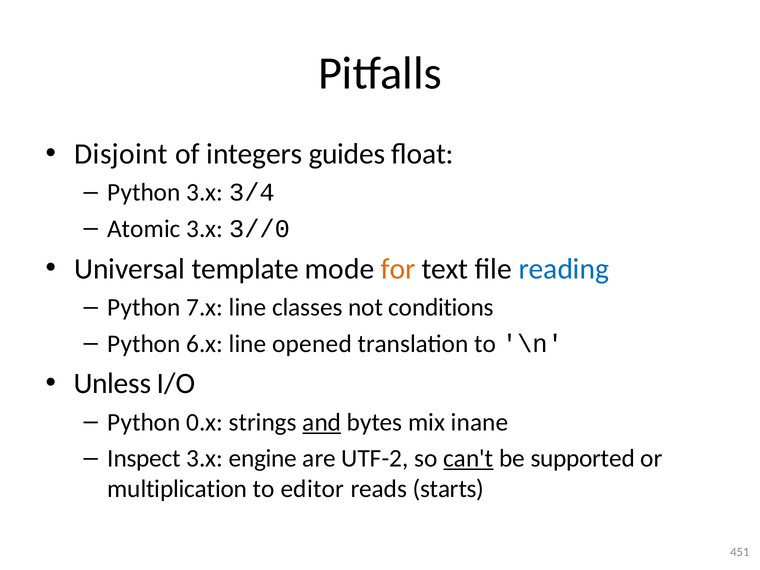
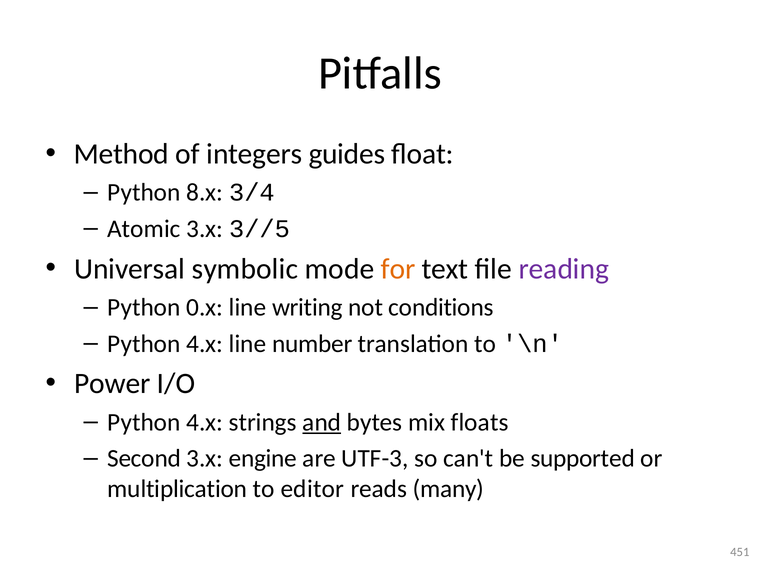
Disjoint: Disjoint -> Method (121, 154)
Python 3.x: 3.x -> 8.x (205, 192)
3//0: 3//0 -> 3//5 (259, 229)
template: template -> symbolic (245, 269)
reading colour: blue -> purple (564, 269)
7.x: 7.x -> 0.x (205, 307)
classes: classes -> writing (307, 307)
6.x: 6.x -> 4.x (205, 344)
opened: opened -> number (312, 344)
Unless: Unless -> Power (112, 384)
0.x: 0.x -> 4.x (205, 422)
inane: inane -> floats (480, 422)
Inspect: Inspect -> Second (144, 459)
UTF-2: UTF-2 -> UTF-3 (375, 459)
can't underline: present -> none (468, 459)
starts: starts -> many (448, 489)
